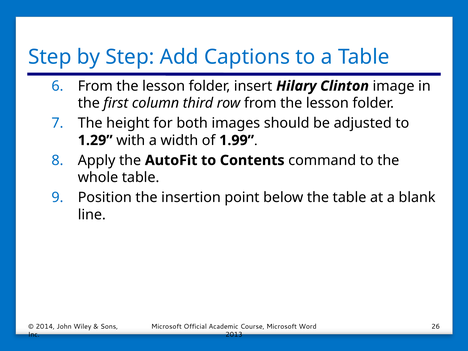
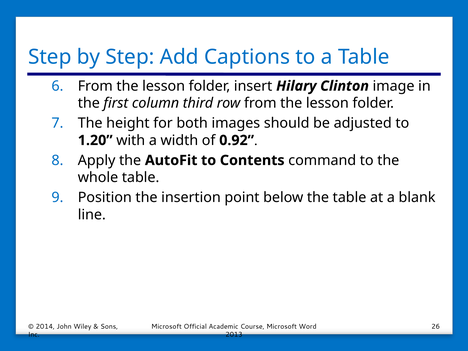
1.29: 1.29 -> 1.20 (95, 140)
1.99: 1.99 -> 0.92 (237, 140)
